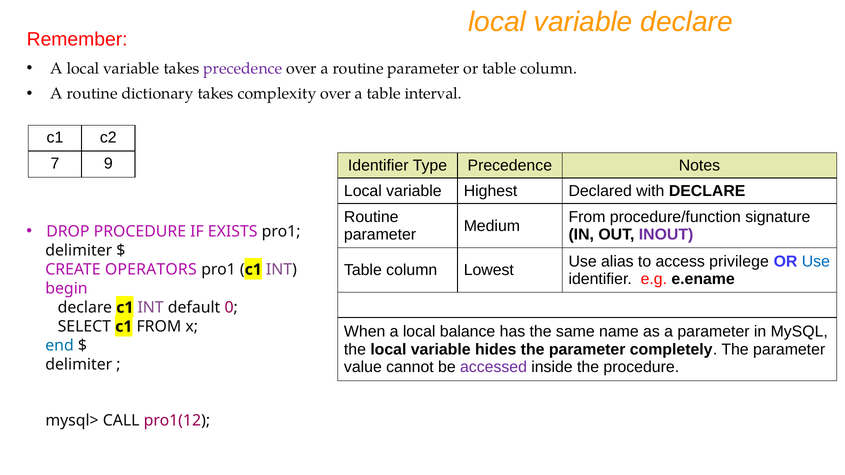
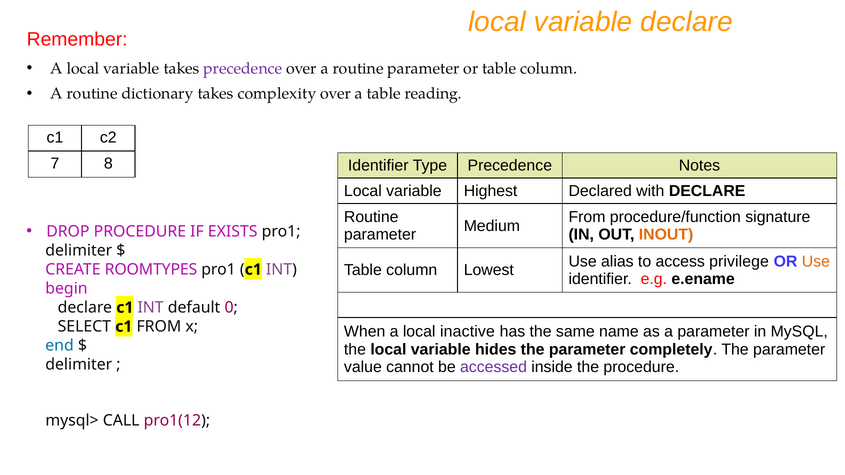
interval: interval -> reading (433, 94)
9: 9 -> 8 (108, 163)
INOUT colour: purple -> orange (666, 235)
Use colour: blue -> orange (816, 262)
OPERATORS: OPERATORS -> ROOMTYPES (151, 270)
balance: balance -> inactive (467, 332)
